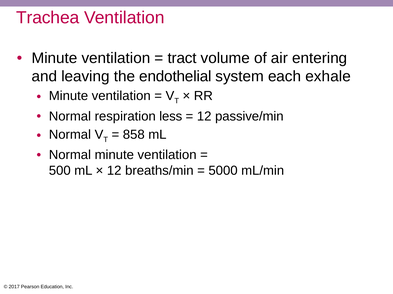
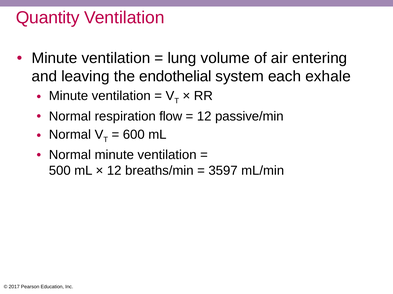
Trachea: Trachea -> Quantity (48, 18)
tract: tract -> lung (182, 58)
less: less -> flow (171, 116)
858: 858 -> 600 (134, 135)
5000: 5000 -> 3597 (223, 171)
